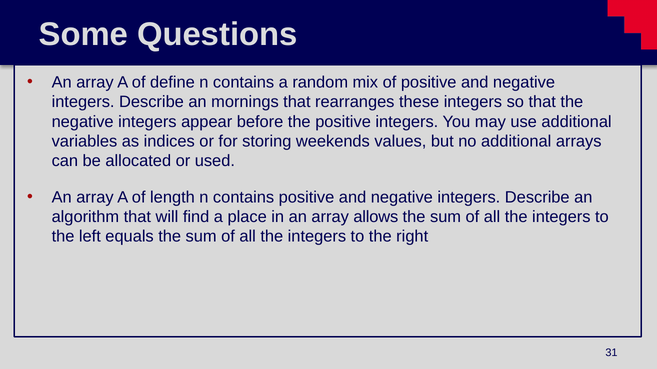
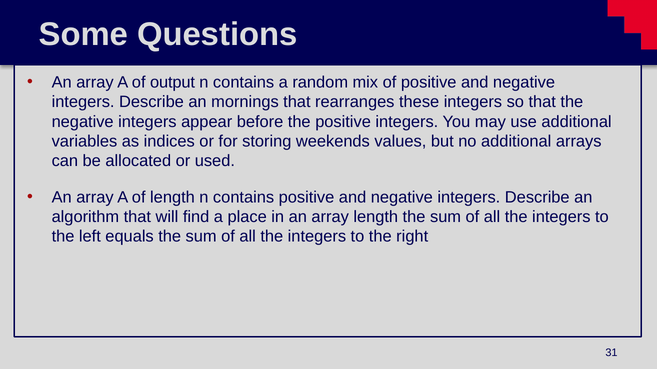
define: define -> output (173, 82)
array allows: allows -> length (376, 217)
